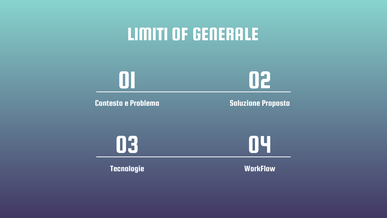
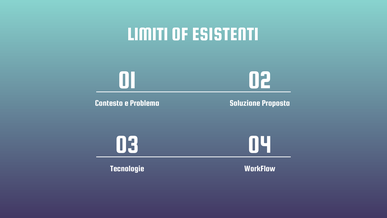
GENERALE: GENERALE -> ESISTENTI (226, 34)
